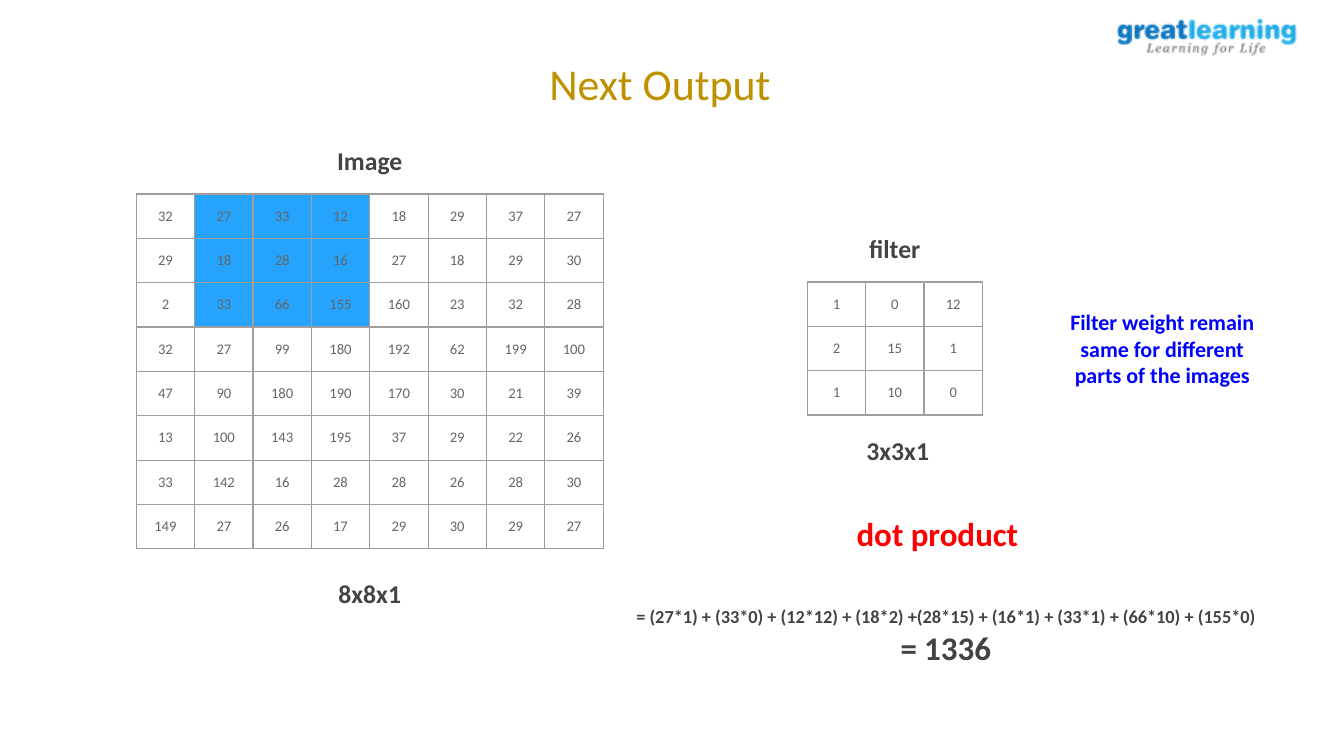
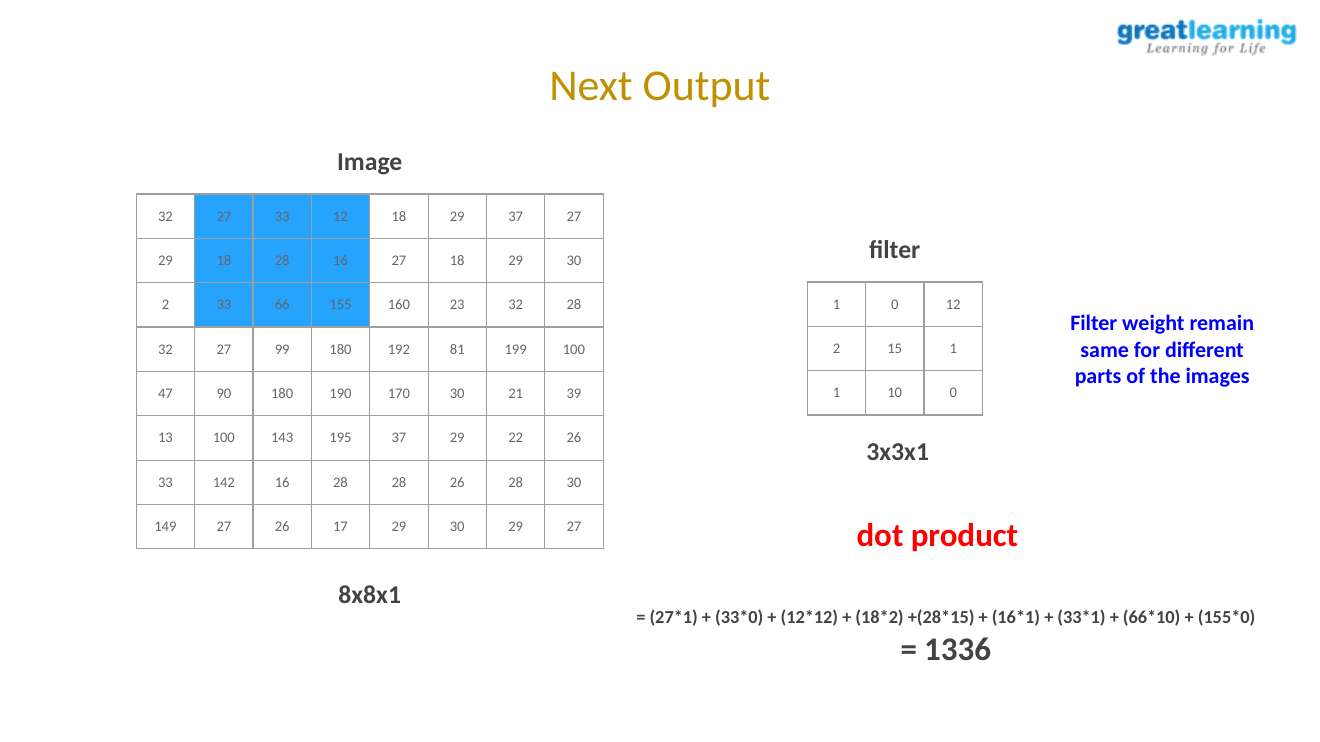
62: 62 -> 81 (457, 350)
